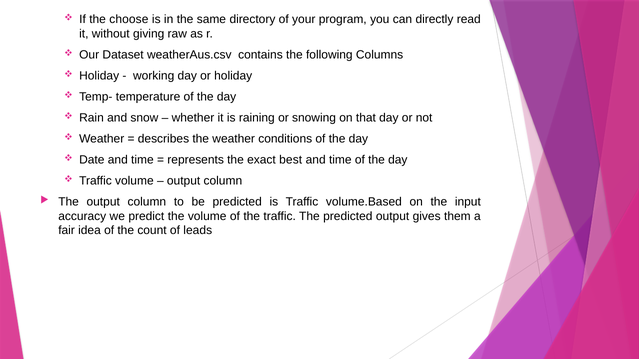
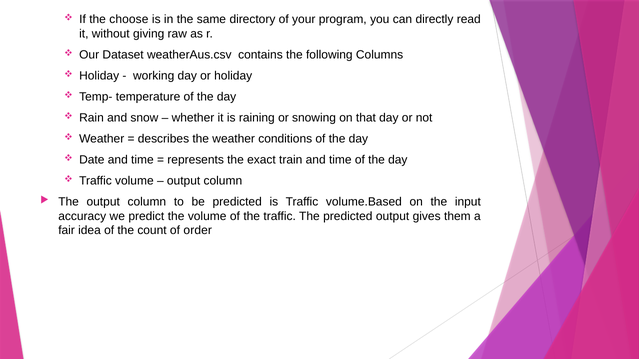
best: best -> train (291, 160)
leads: leads -> order (198, 231)
